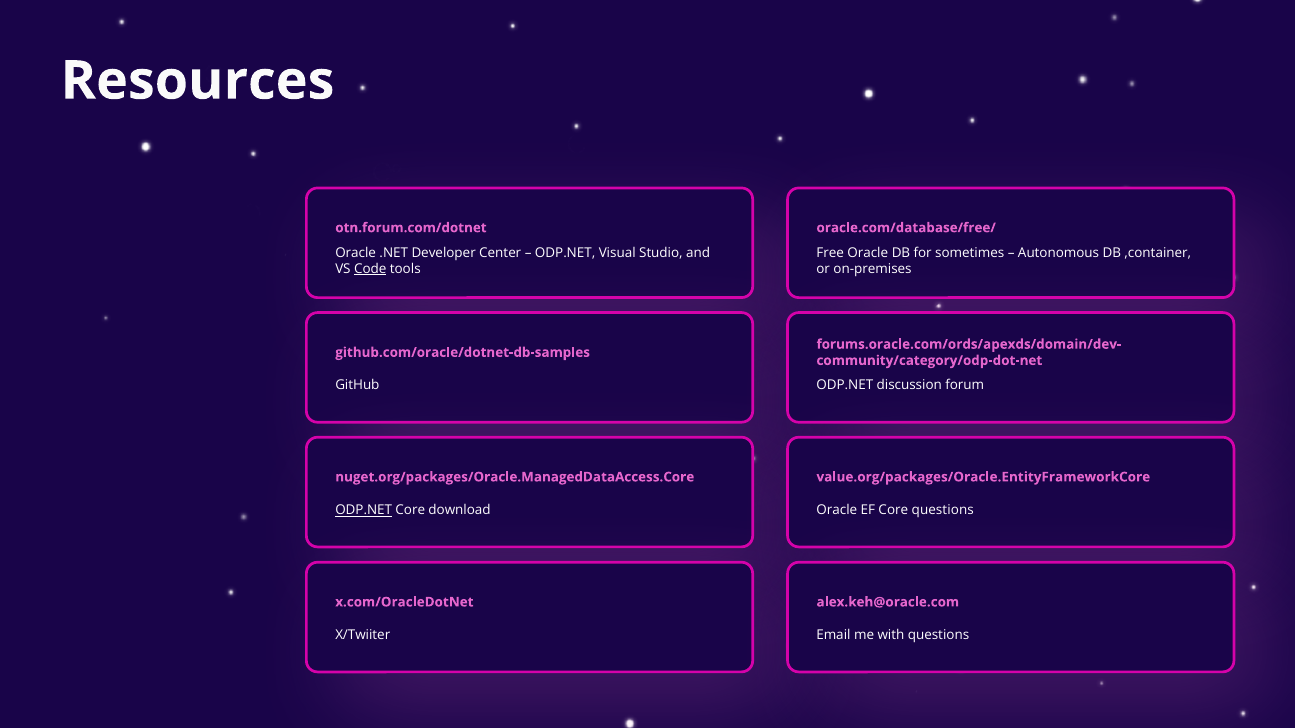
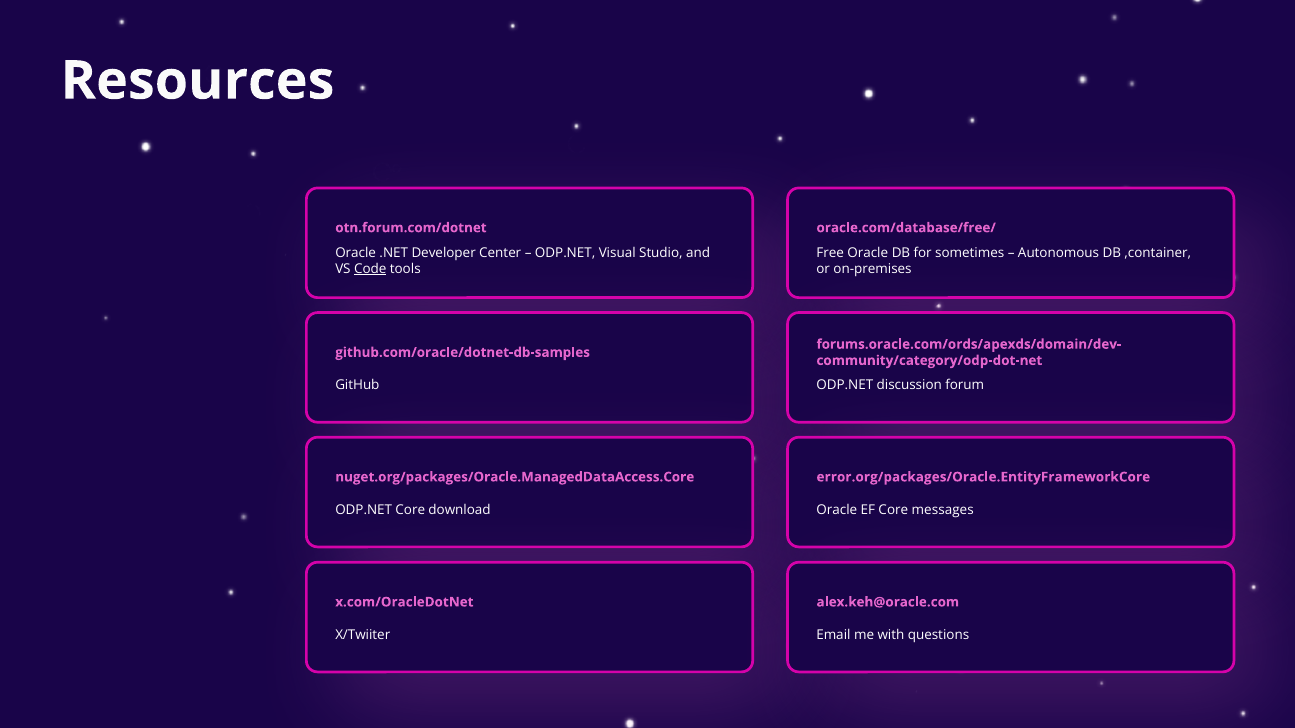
value.org/packages/Oracle.EntityFrameworkCore: value.org/packages/Oracle.EntityFrameworkCore -> error.org/packages/Oracle.EntityFrameworkCore (983, 477)
ODP.NET underline: present -> none (364, 510)
Core questions: questions -> messages (943, 510)
